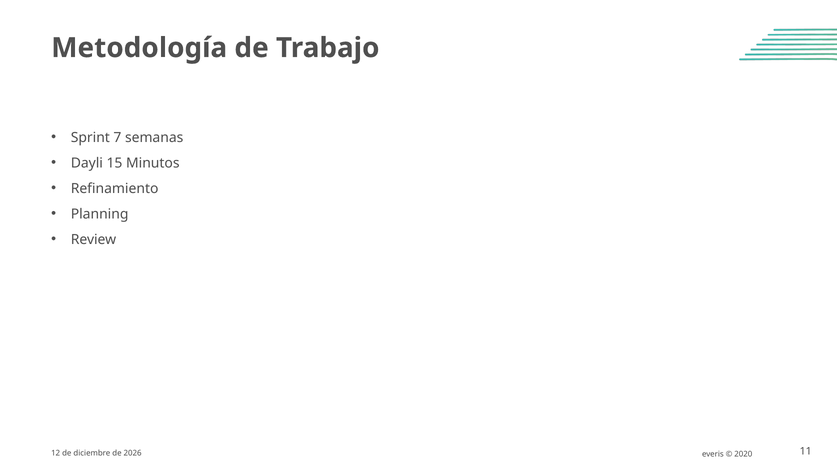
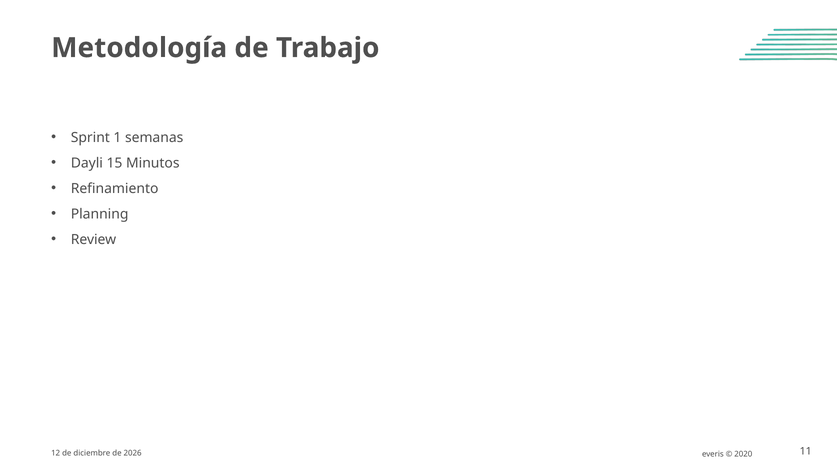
7: 7 -> 1 (117, 138)
